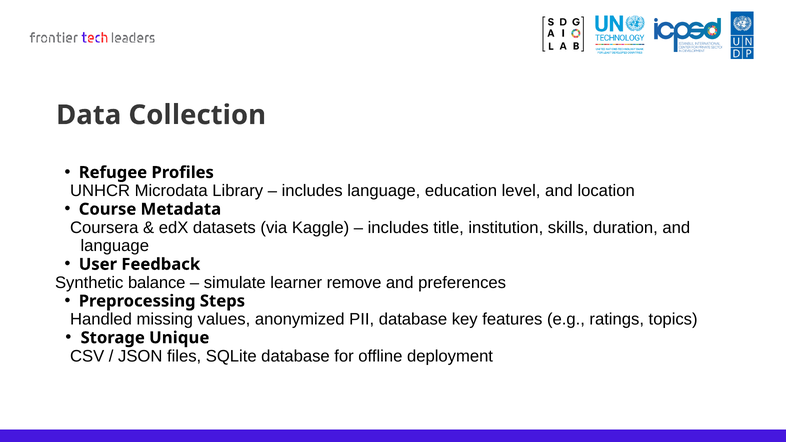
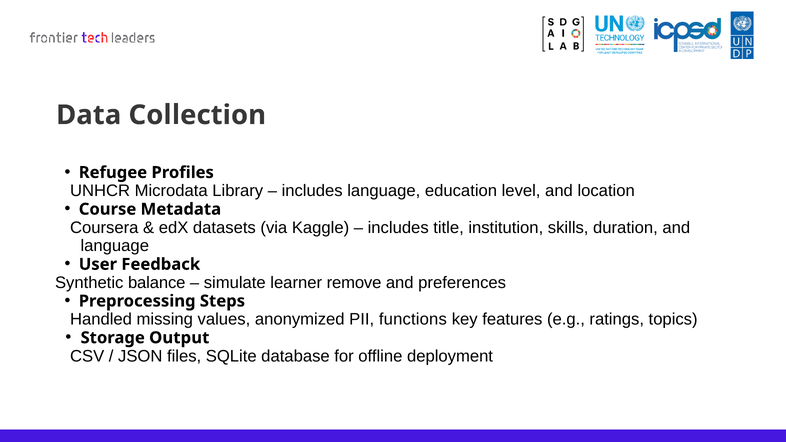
PII database: database -> functions (413, 319)
Unique: Unique -> Output (179, 338)
